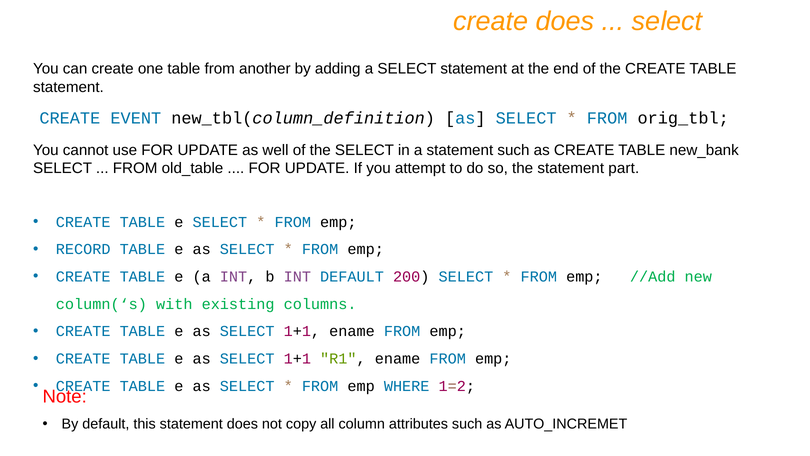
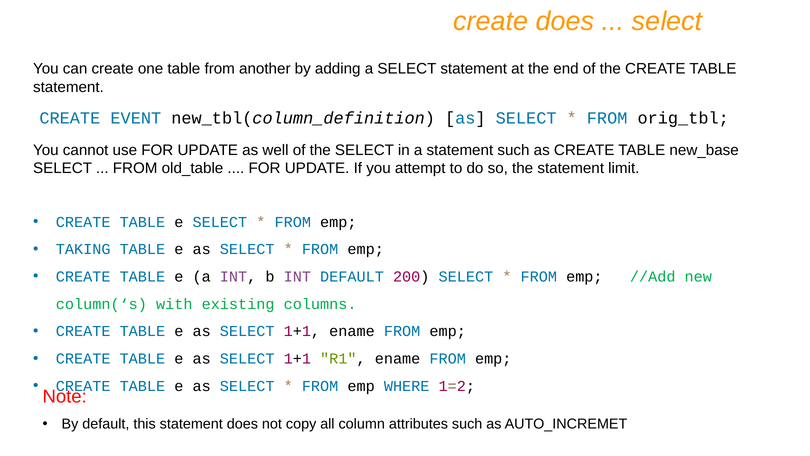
new_bank: new_bank -> new_base (704, 150)
part: part -> limit (624, 168)
RECORD: RECORD -> TAKING (83, 249)
